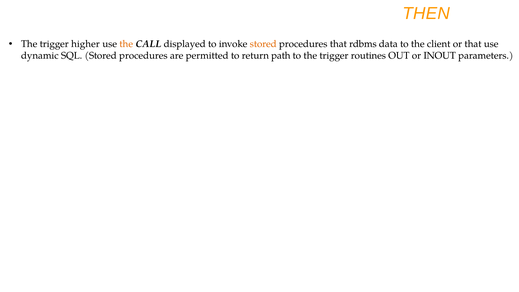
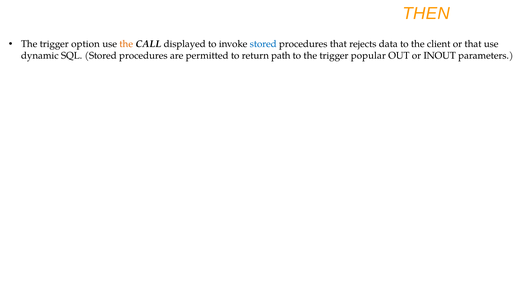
higher: higher -> option (85, 44)
stored colour: orange -> blue (263, 44)
rdbms: rdbms -> rejects (363, 44)
routines: routines -> popular (368, 56)
